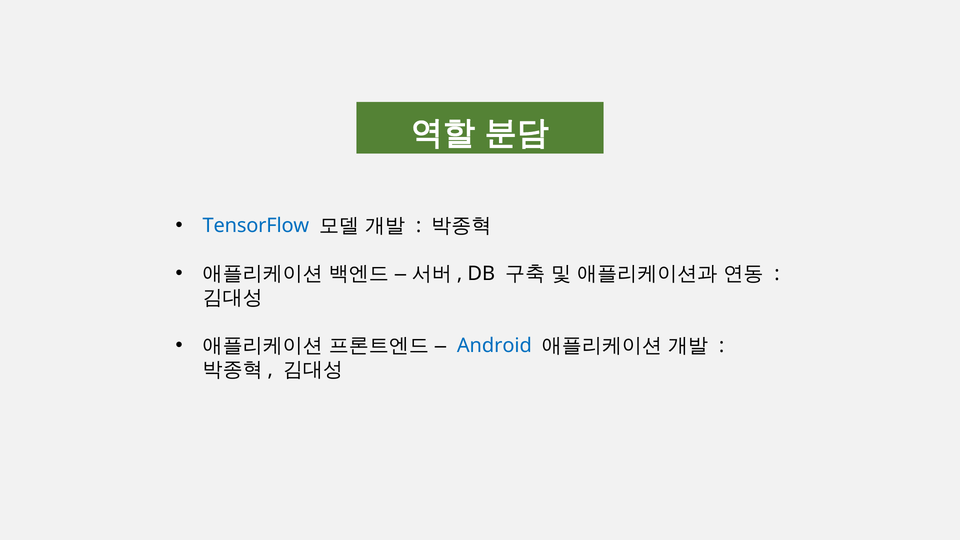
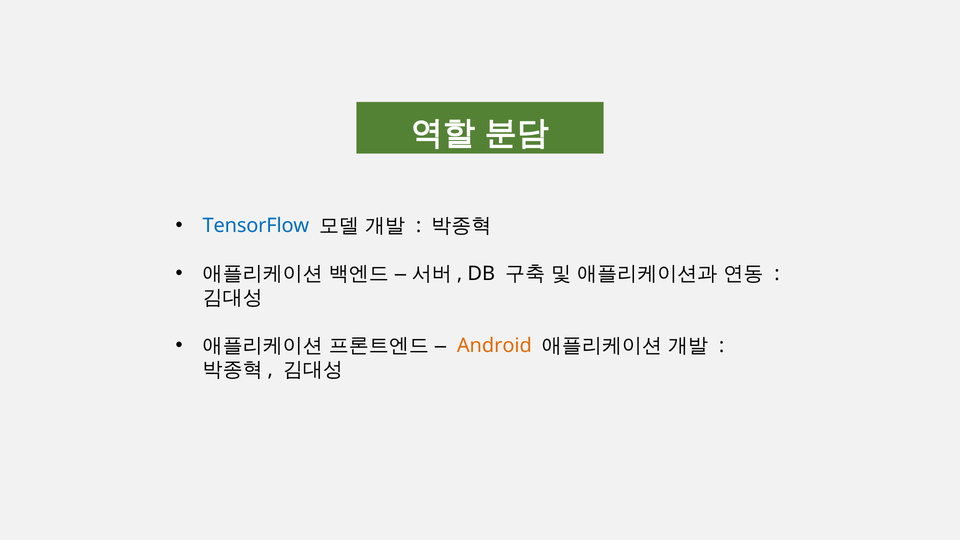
Android colour: blue -> orange (494, 346)
